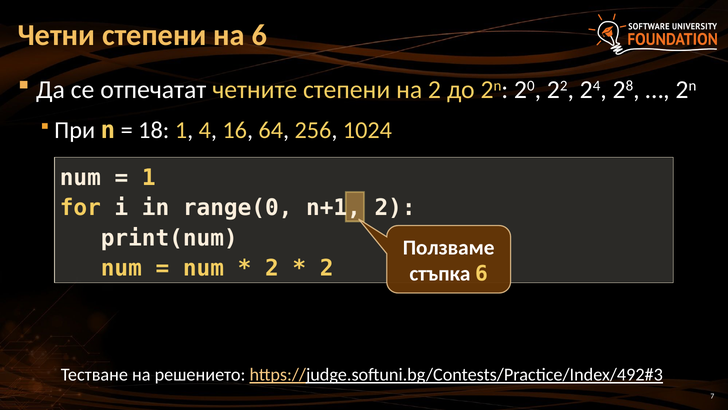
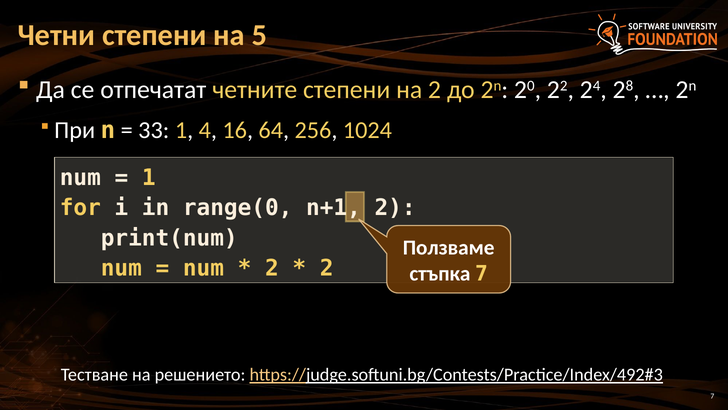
на 6: 6 -> 5 (259, 35)
18: 18 -> 33 (154, 130)
стъпка 6: 6 -> 7 (482, 273)
